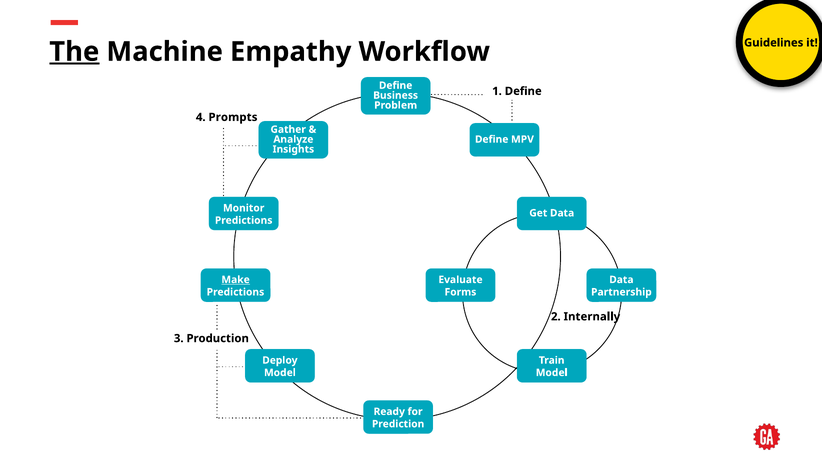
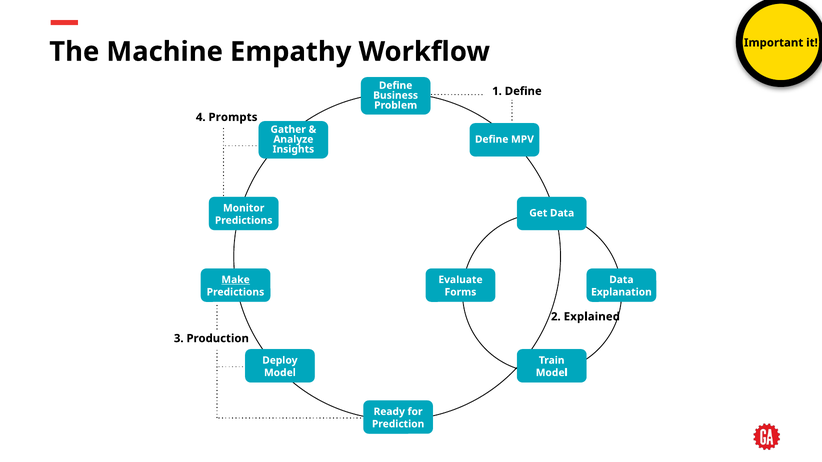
Guidelines: Guidelines -> Important (774, 43)
The underline: present -> none (74, 52)
Partnership: Partnership -> Explanation (621, 292)
Internally: Internally -> Explained (592, 317)
